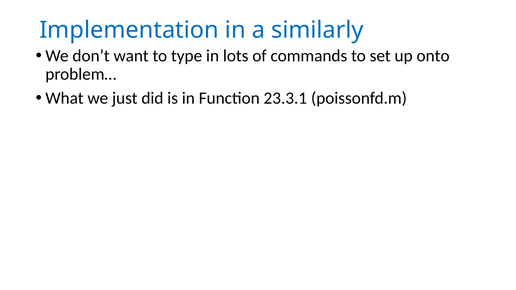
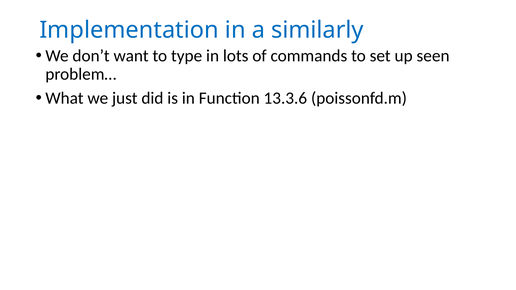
onto: onto -> seen (433, 56)
23.3.1: 23.3.1 -> 13.3.6 (285, 98)
